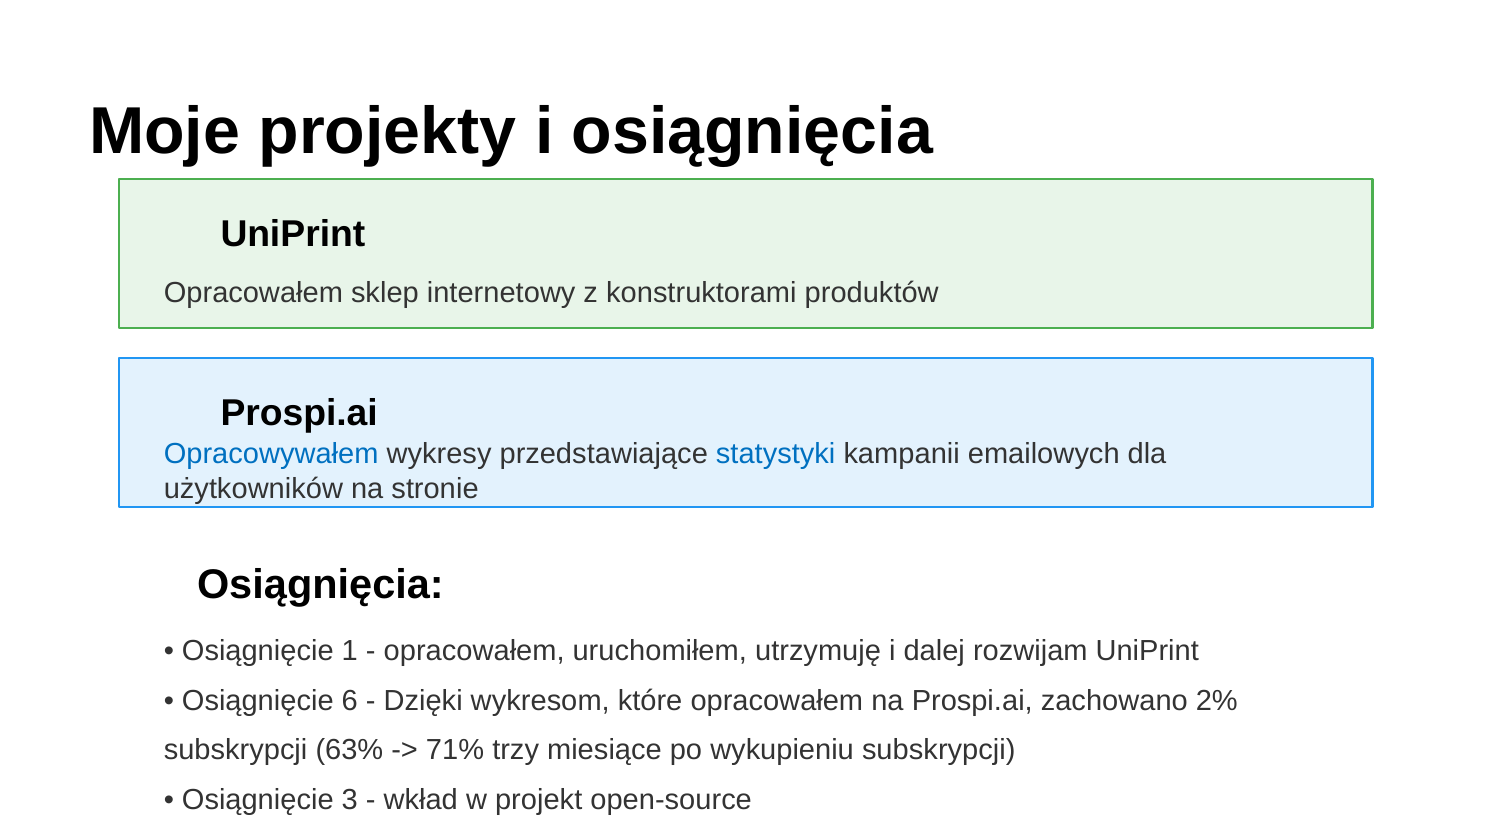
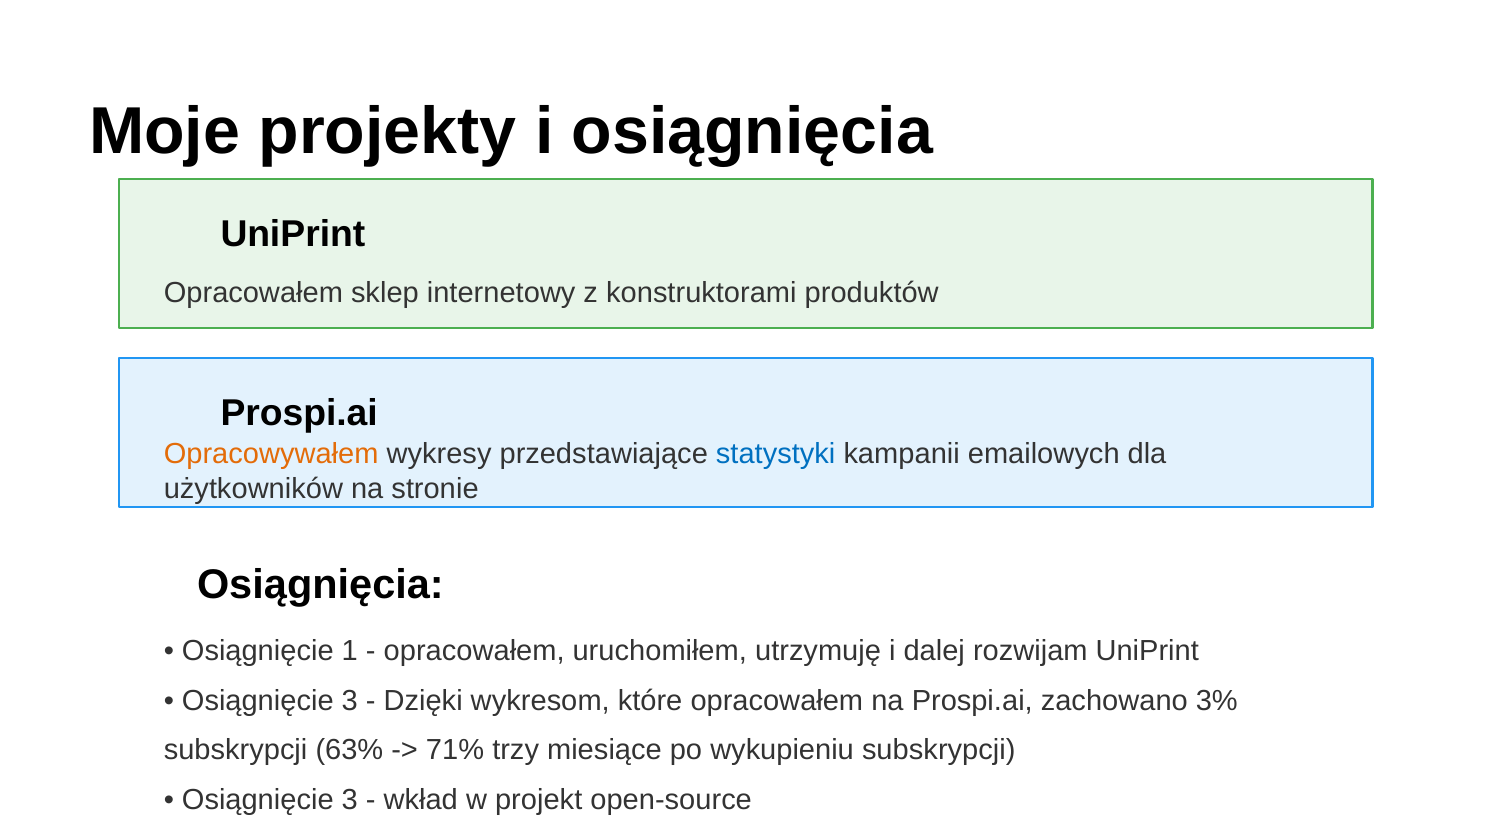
Opracowywałem colour: blue -> orange (271, 455)
6: 6 -> 3 (350, 701)
2%: 2% -> 3% (1217, 701)
